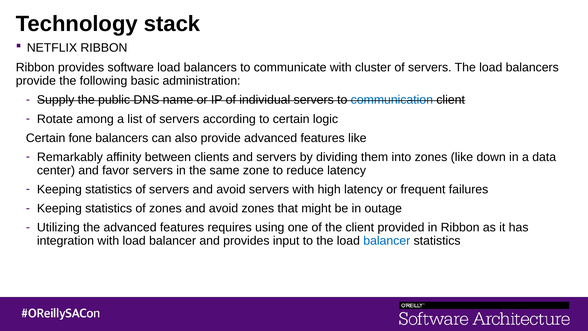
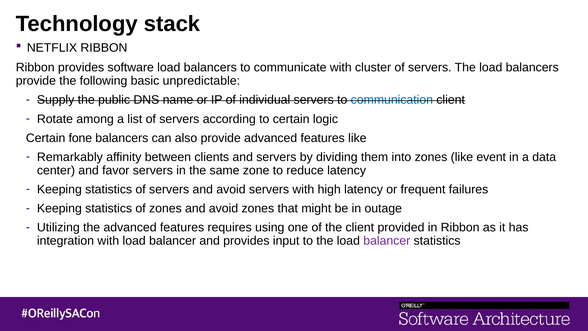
administration: administration -> unpredictable (201, 81)
down: down -> event (491, 157)
balancer colour: blue -> purple (387, 241)
